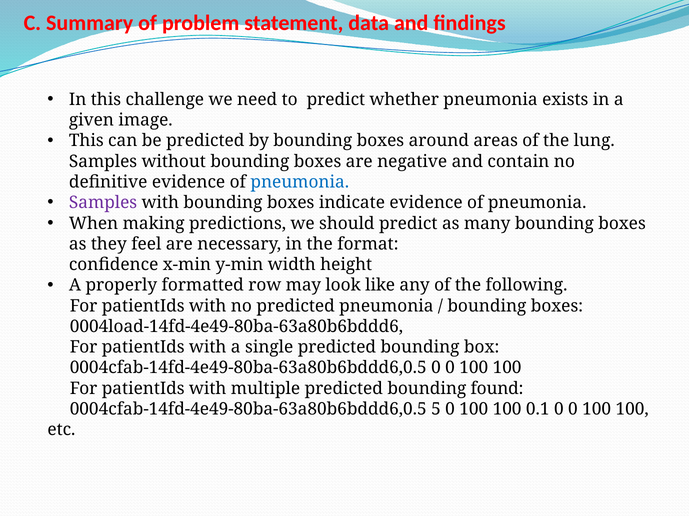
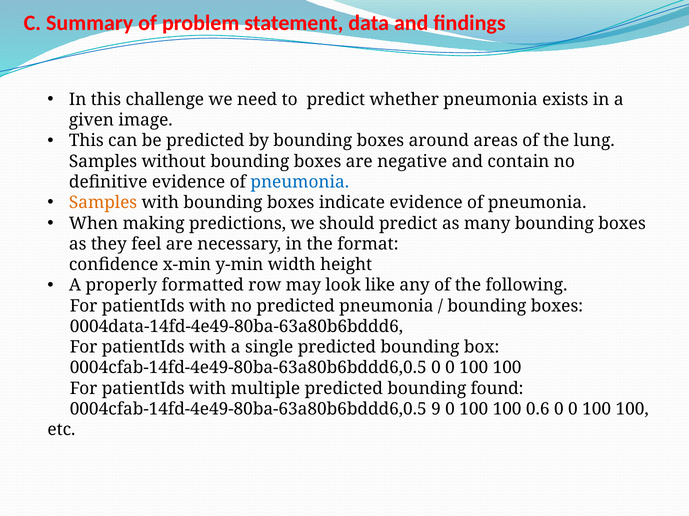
Samples colour: purple -> orange (103, 203)
0004load-14fd-4e49-80ba-63a80b6bddd6: 0004load-14fd-4e49-80ba-63a80b6bddd6 -> 0004data-14fd-4e49-80ba-63a80b6bddd6 (236, 327)
5: 5 -> 9 (436, 410)
0.1: 0.1 -> 0.6 (538, 410)
